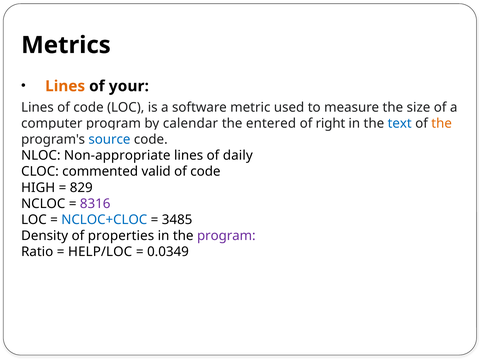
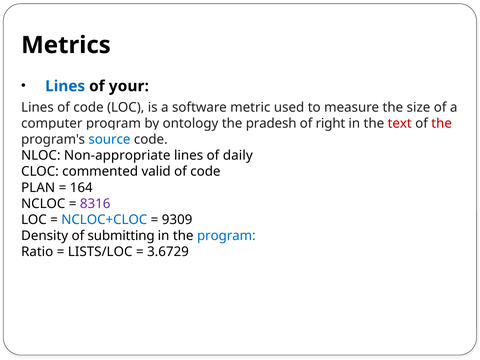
Lines colour: orange -> blue (65, 86)
calendar: calendar -> ontology (191, 124)
entered: entered -> pradesh (271, 124)
text colour: blue -> red (400, 124)
the colour: orange -> red (442, 124)
HIGH: HIGH -> PLAN (38, 188)
829: 829 -> 164 (81, 188)
3485: 3485 -> 9309 (177, 220)
properties: properties -> submitting (121, 236)
program colour: purple -> blue (226, 236)
HELP/LOC: HELP/LOC -> LISTS/LOC (100, 252)
0.0349: 0.0349 -> 3.6729 (168, 252)
